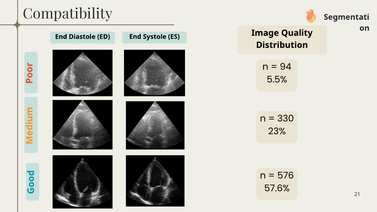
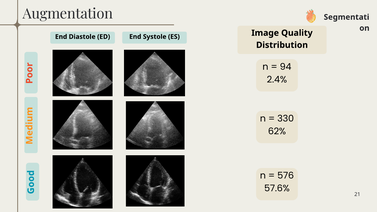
Compatibility: Compatibility -> Augmentation (68, 14)
5.5%: 5.5% -> 2.4% (277, 80)
23%: 23% -> 62% (277, 131)
